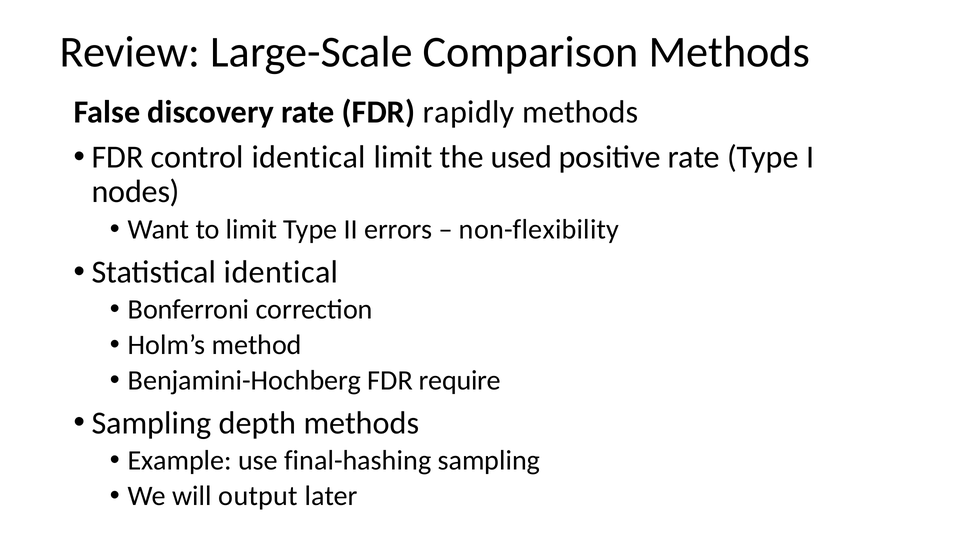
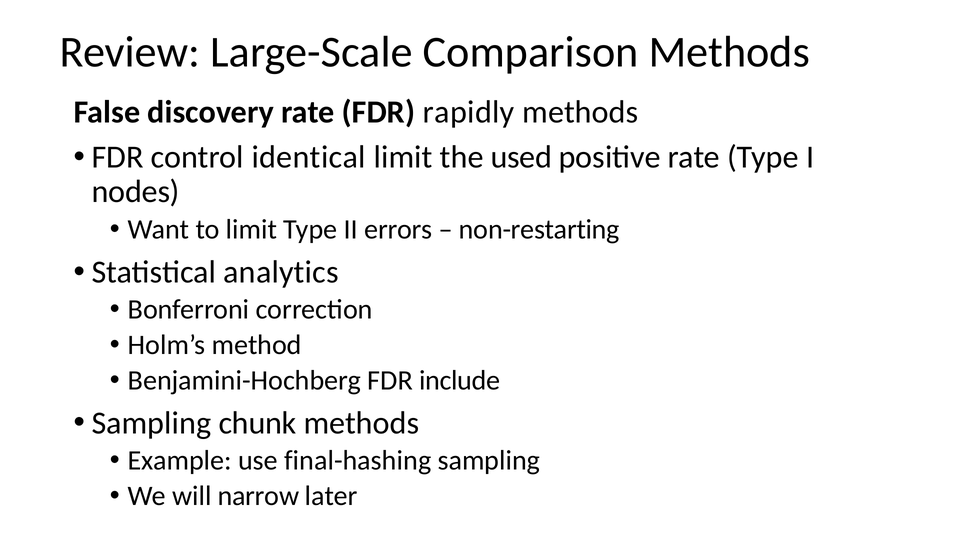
non-flexibility: non-flexibility -> non-restarting (539, 229)
Statistical identical: identical -> analytics (281, 272)
require: require -> include (460, 380)
depth: depth -> chunk (258, 423)
output: output -> narrow (258, 496)
